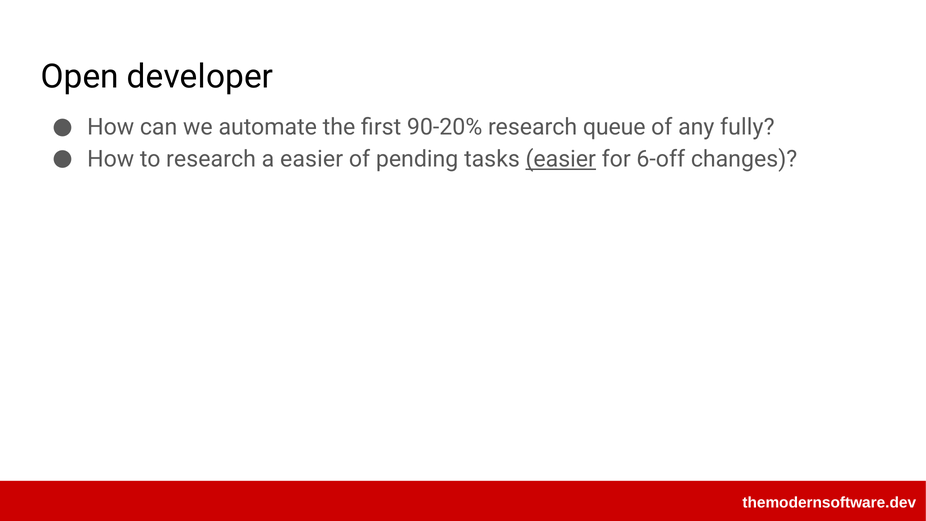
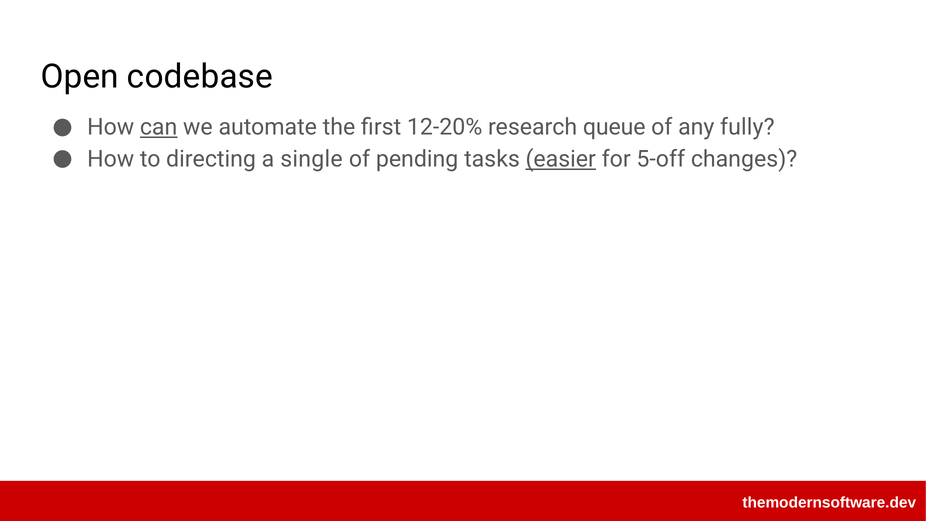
developer: developer -> codebase (200, 77)
can underline: none -> present (159, 127)
90-20%: 90-20% -> 12-20% (445, 127)
to research: research -> directing (211, 159)
a easier: easier -> single (311, 159)
6-off: 6-off -> 5-off (661, 159)
